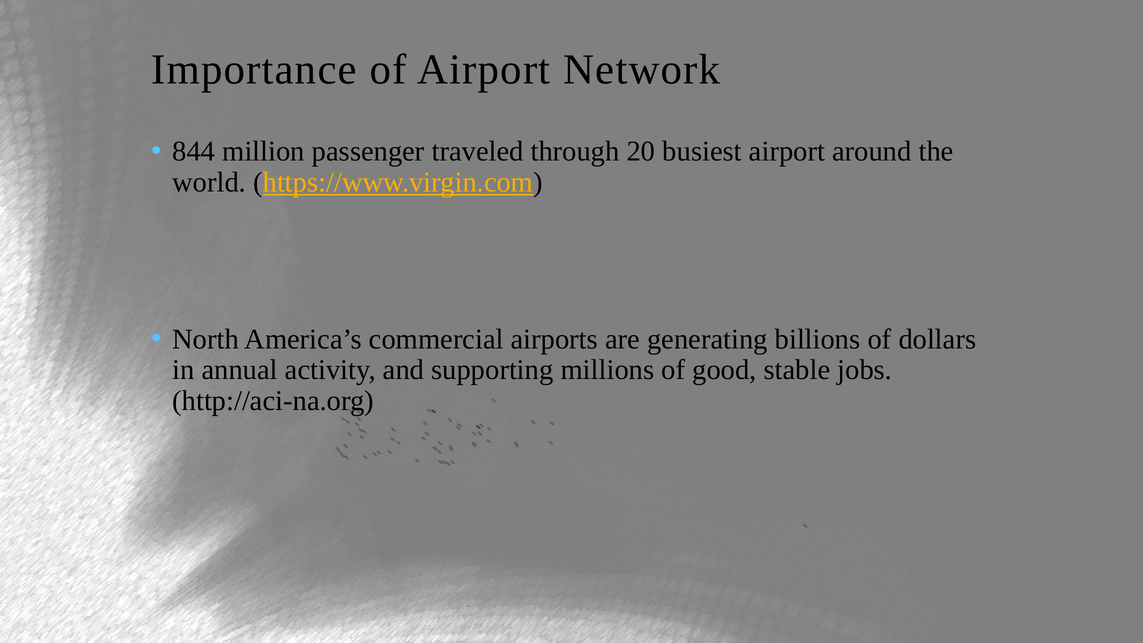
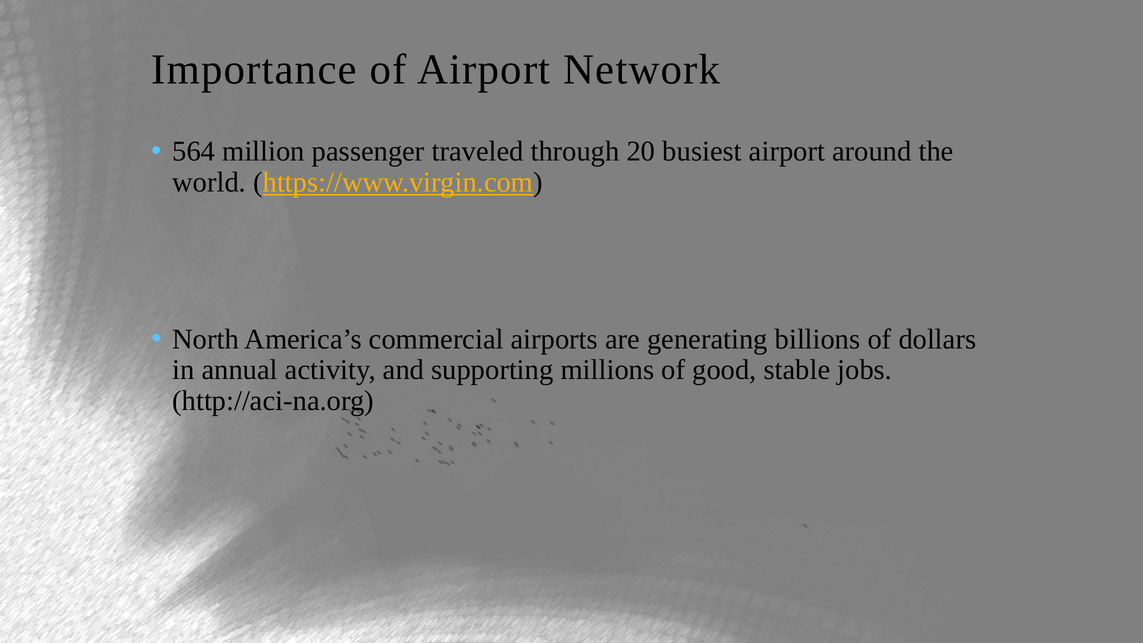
844: 844 -> 564 (194, 151)
